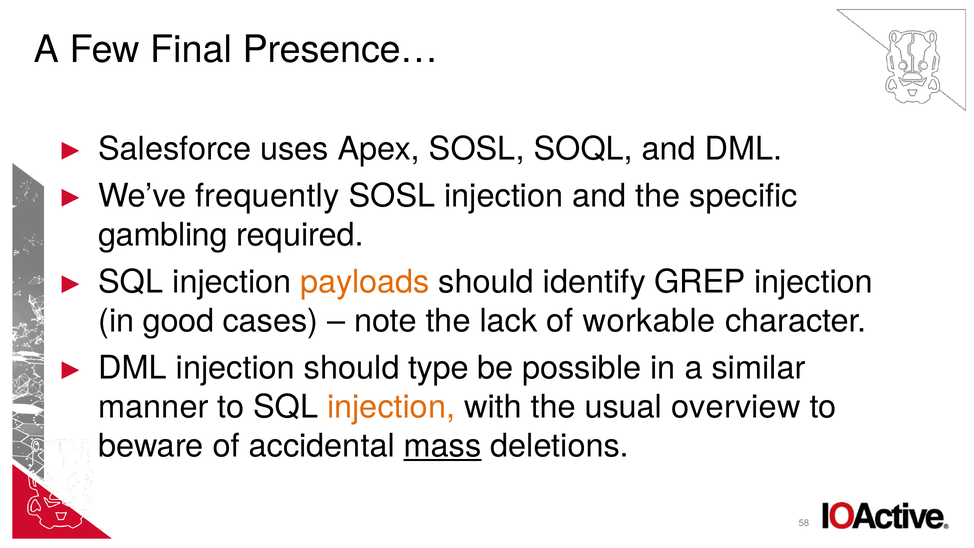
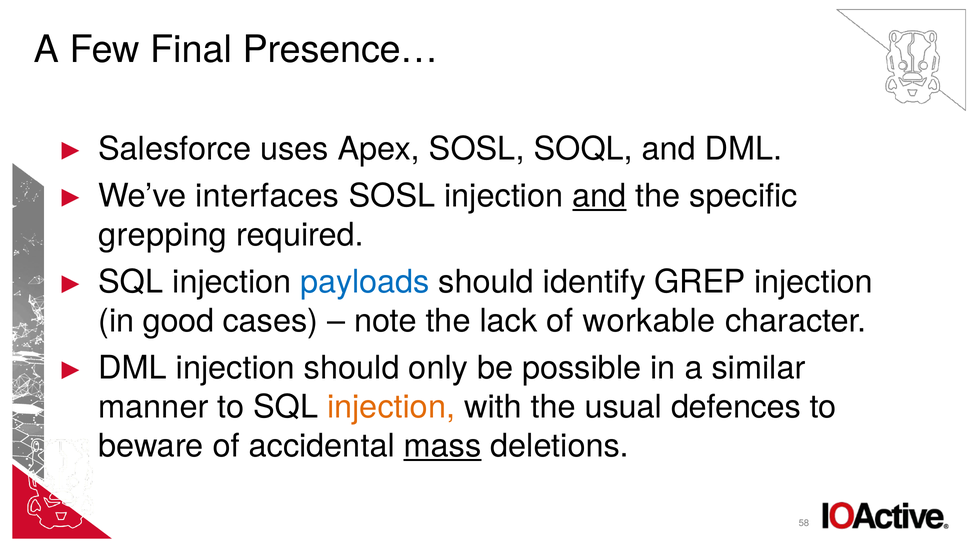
frequently: frequently -> interfaces (267, 196)
and underline: none -> present (599, 196)
gambling: gambling -> grepping (163, 235)
payloads colour: orange -> blue (365, 282)
type: type -> only (438, 368)
overview: overview -> defences (736, 407)
